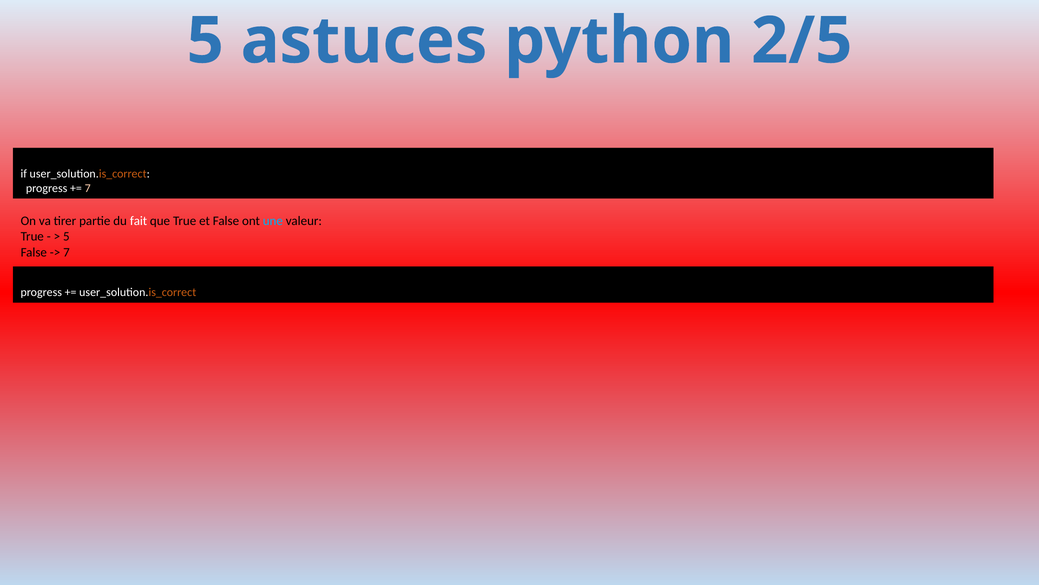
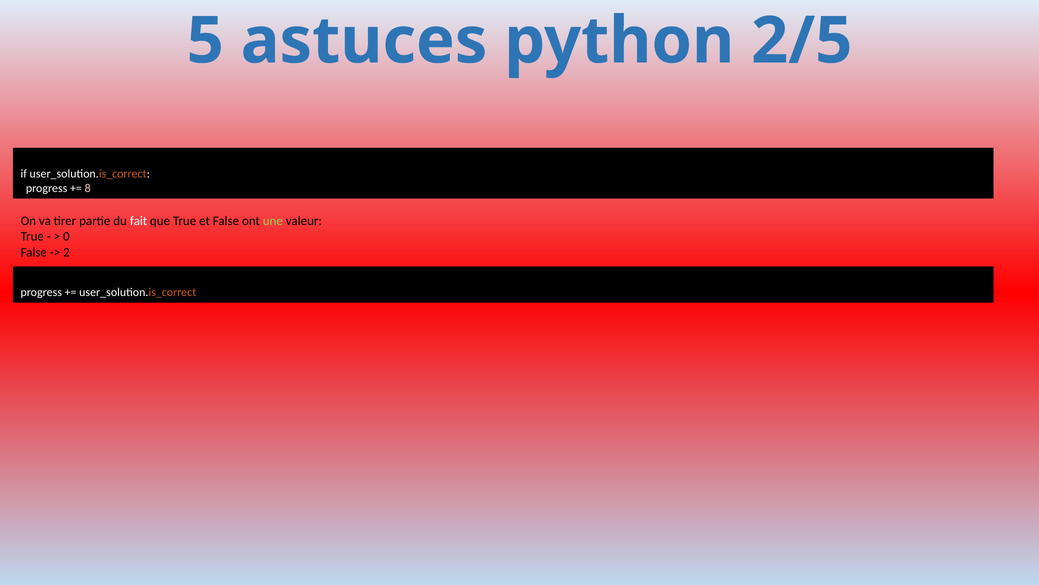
7: 7 -> 8 (88, 188)
une colour: light blue -> light green (273, 221)
5: 5 -> 0 (66, 236)
7: 7 -> 2 (66, 252)
